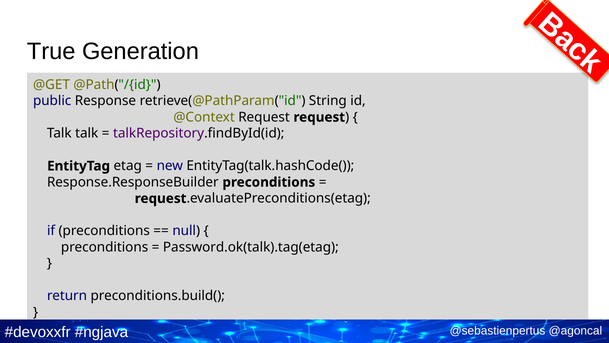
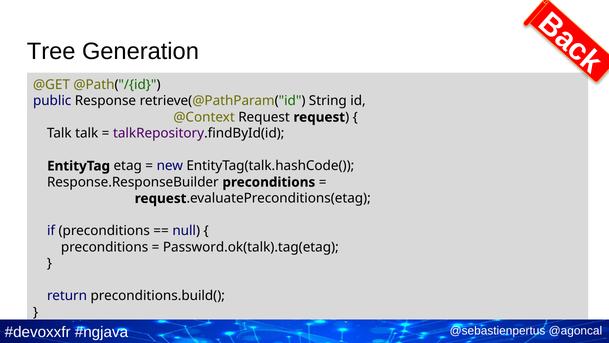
True: True -> Tree (51, 52)
